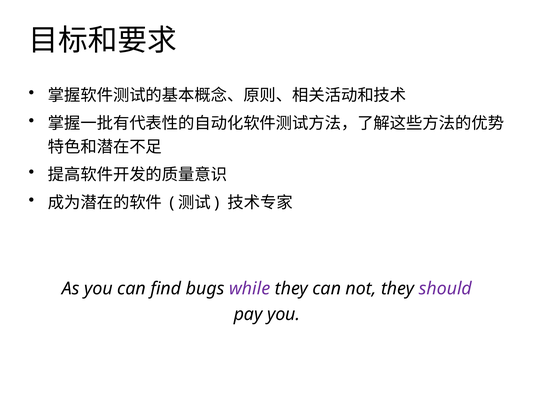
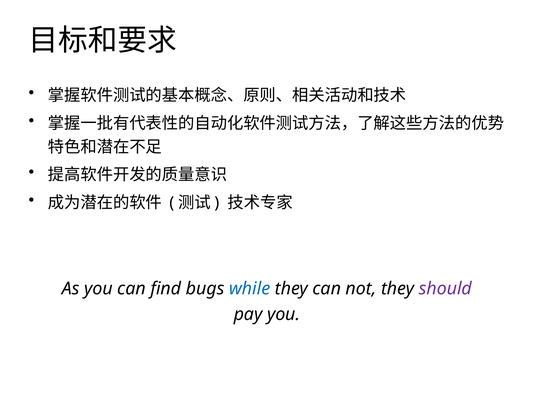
while colour: purple -> blue (250, 288)
